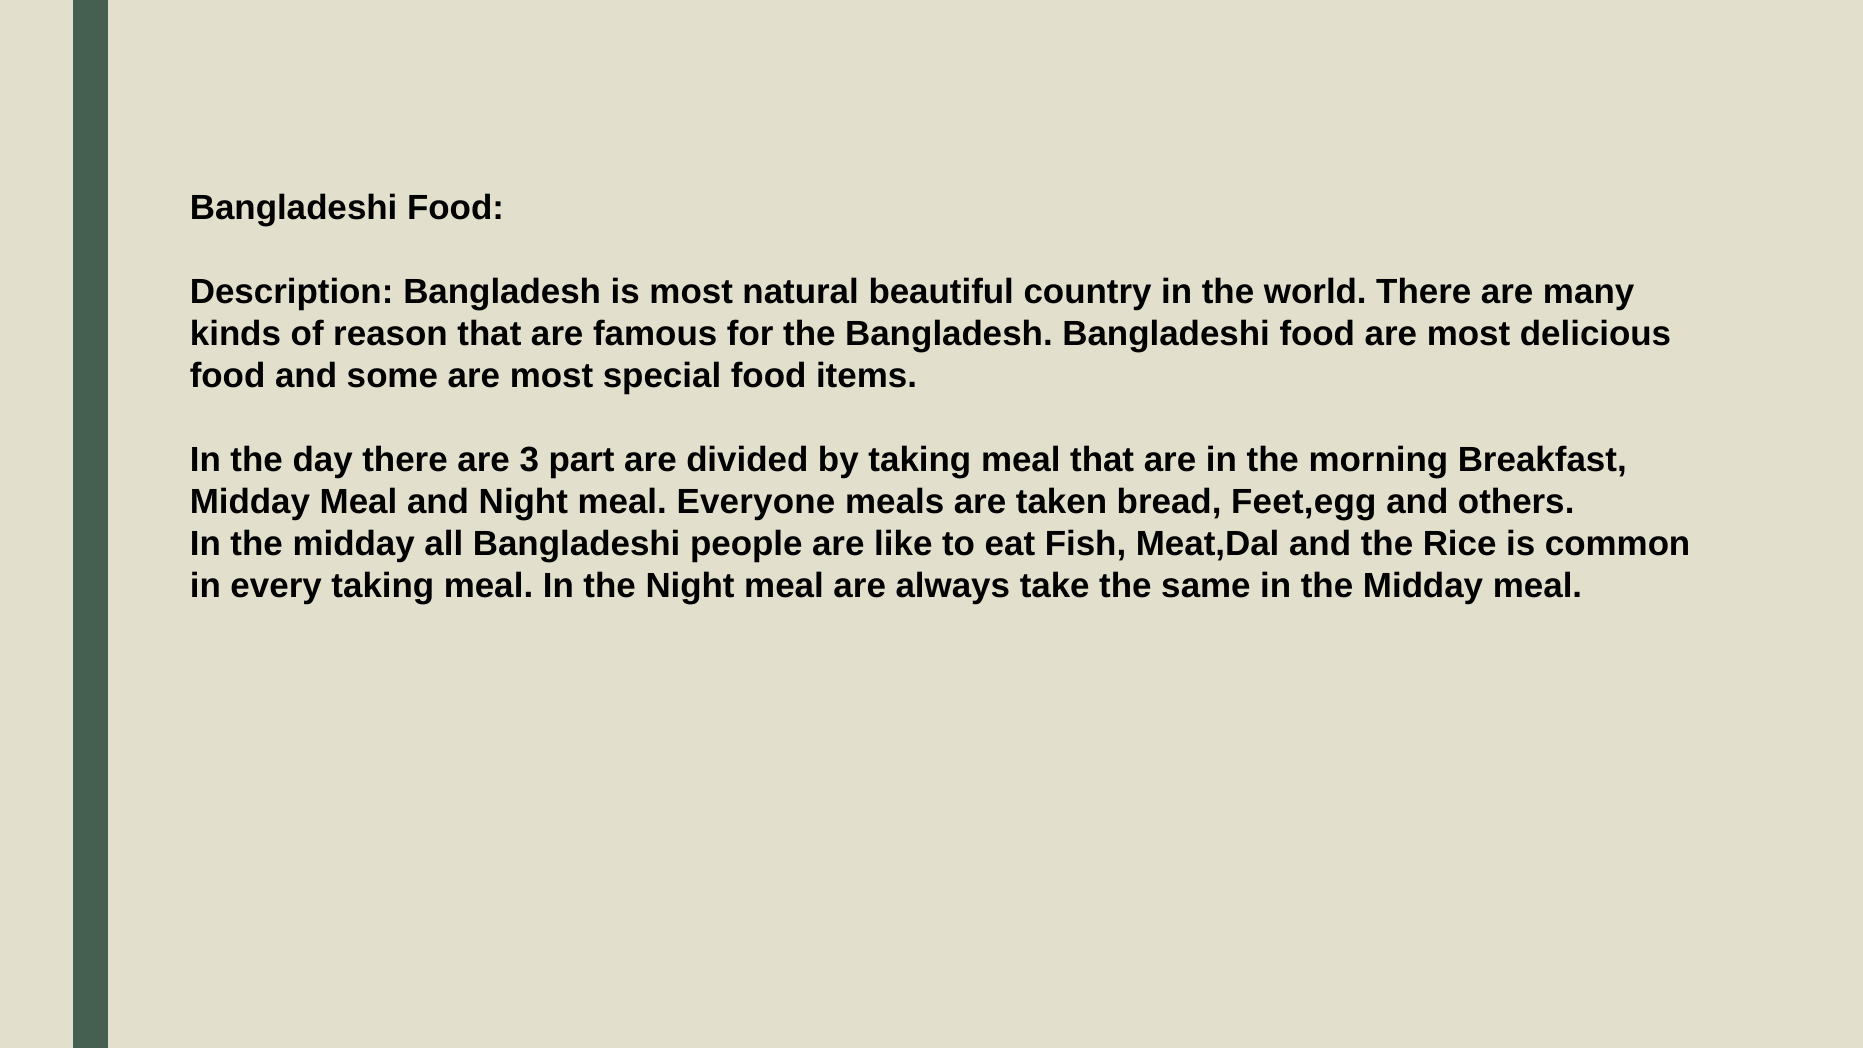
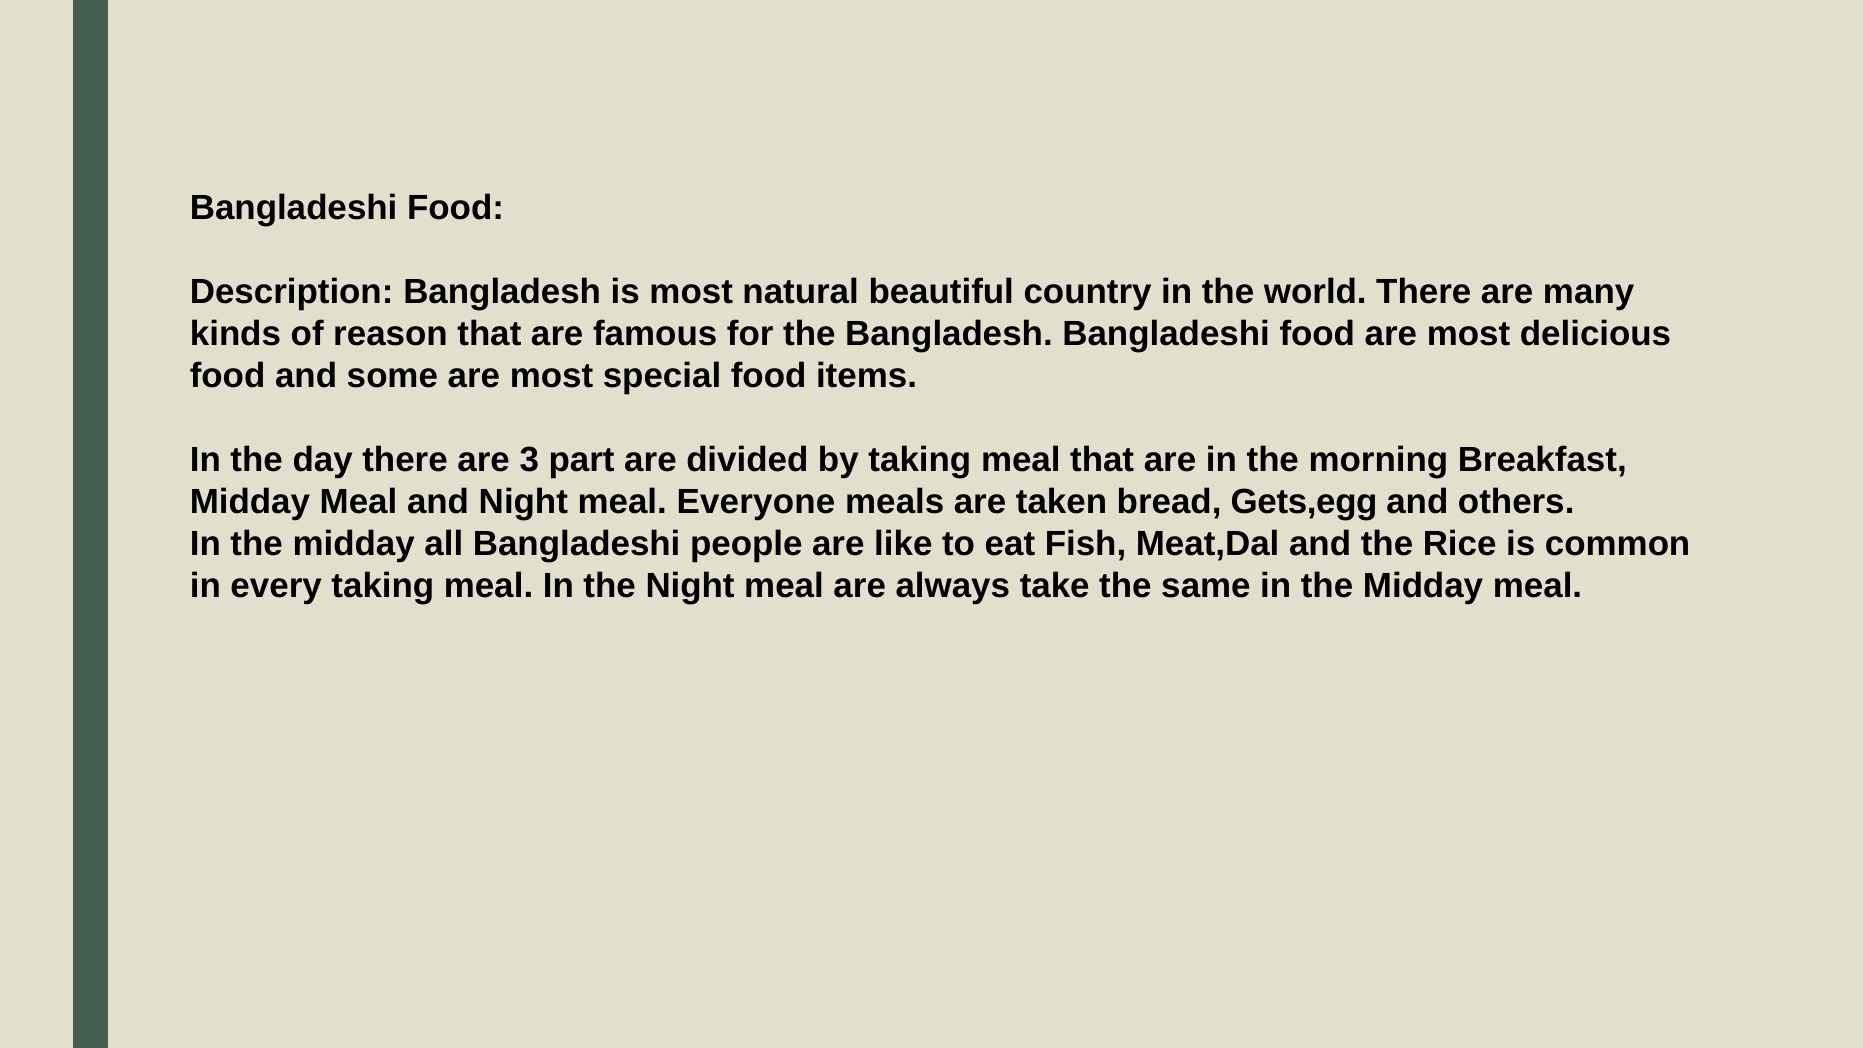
Feet,egg: Feet,egg -> Gets,egg (1304, 502)
